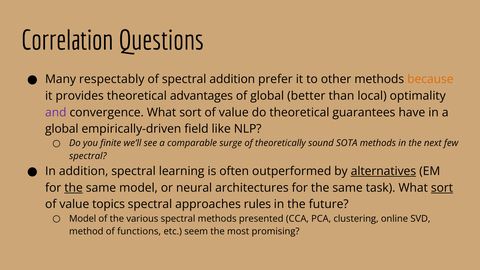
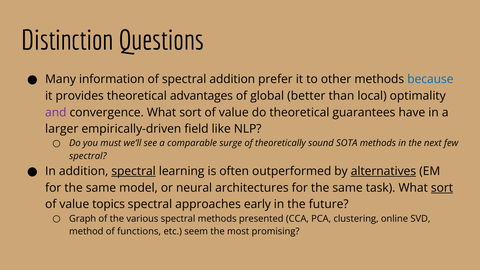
Correlation: Correlation -> Distinction (67, 41)
respectably: respectably -> information (112, 79)
because colour: orange -> blue (430, 79)
global: global -> larger (62, 129)
finite: finite -> must (111, 143)
spectral underline: none -> present (134, 171)
the underline: present -> none (74, 188)
rules: rules -> early (257, 204)
Model: Model -> Graph (83, 219)
